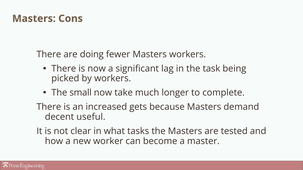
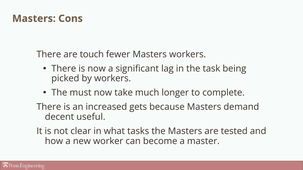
doing: doing -> touch (92, 54)
small: small -> must (81, 93)
